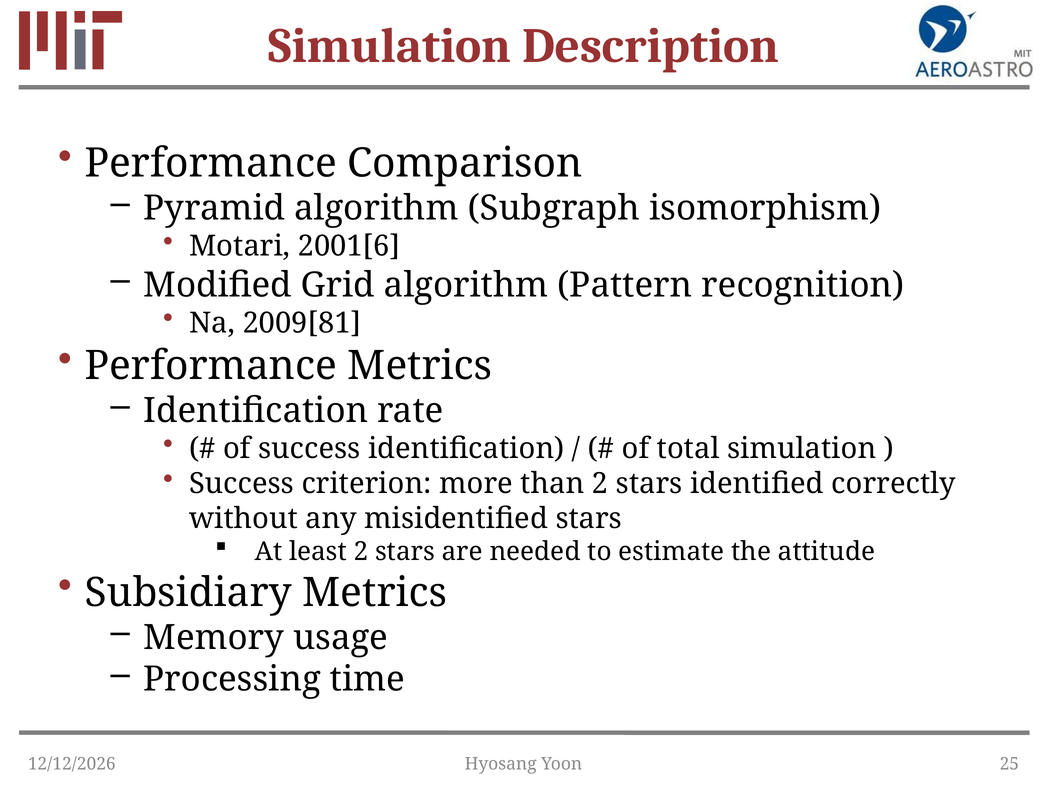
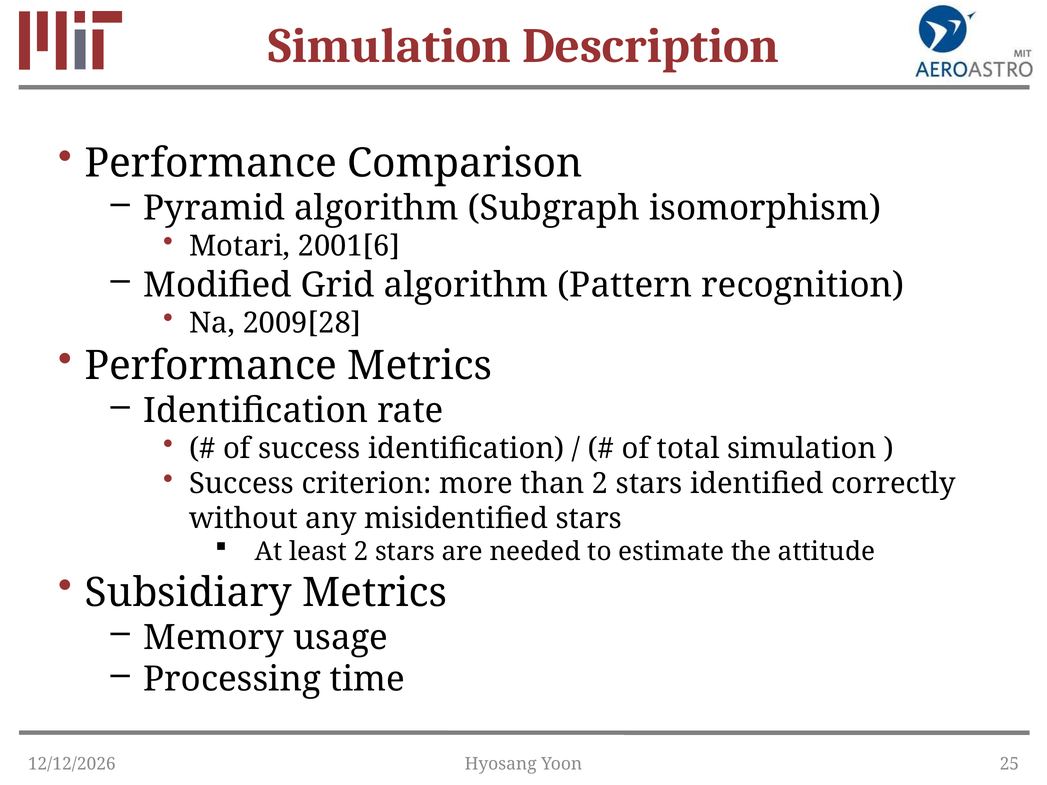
2009[81: 2009[81 -> 2009[28 (302, 323)
